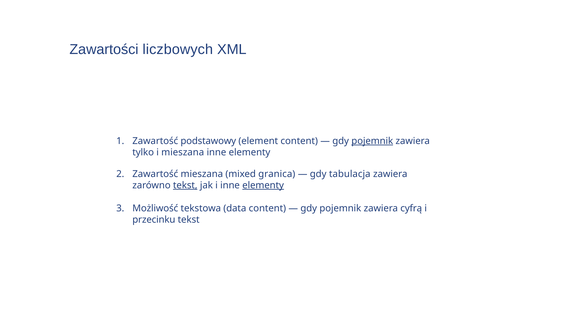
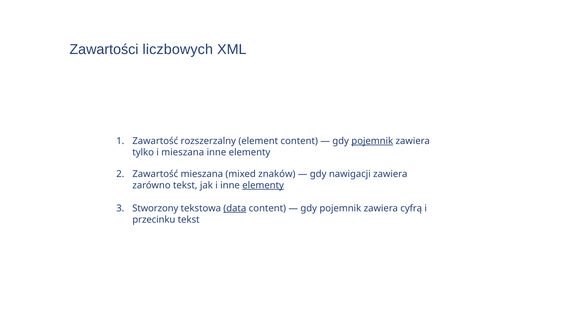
podstawowy: podstawowy -> rozszerzalny (208, 141)
granica: granica -> znaków (277, 174)
tabulacja: tabulacja -> nawigacji (350, 174)
tekst underline: present -> none (185, 185)
Możliwość: Możliwość -> Stworzony (155, 208)
data underline: none -> present (235, 208)
